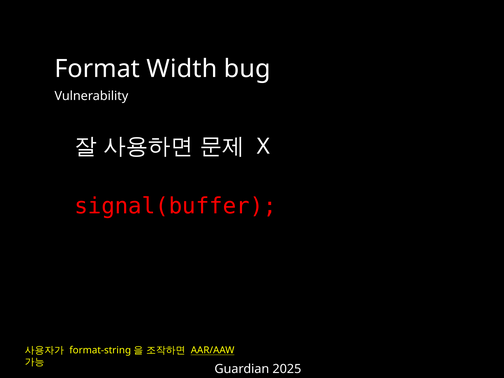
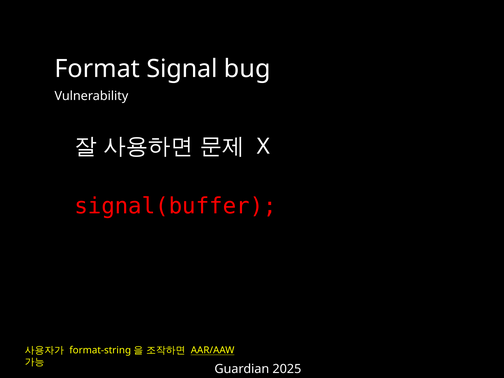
Width: Width -> Signal (182, 69)
